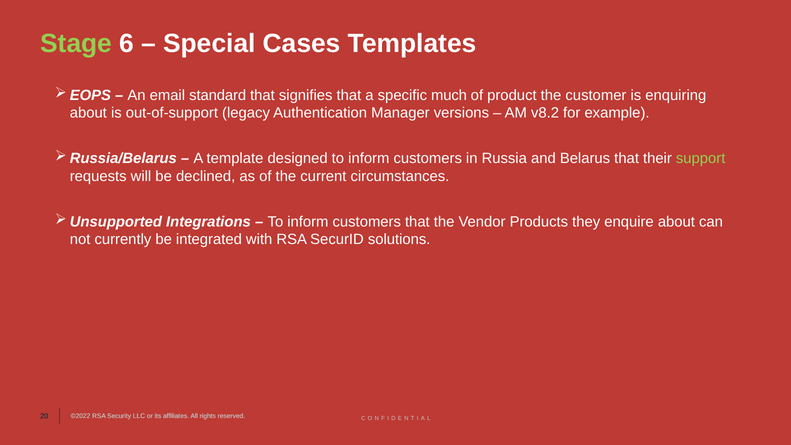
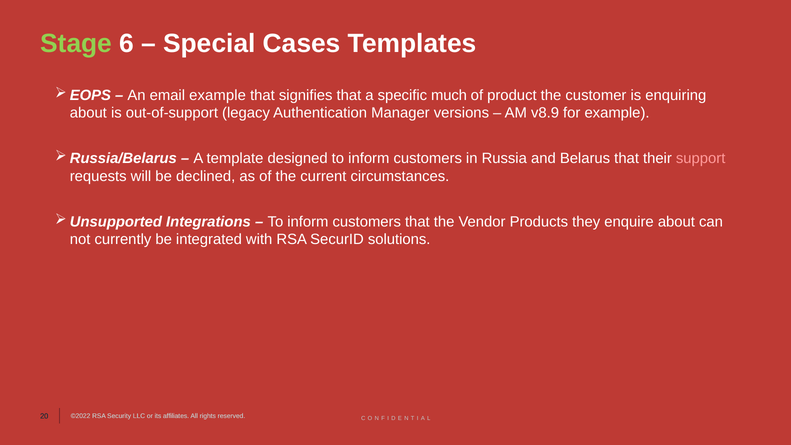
email standard: standard -> example (218, 95)
v8.2: v8.2 -> v8.9 (545, 113)
support colour: light green -> pink (701, 158)
